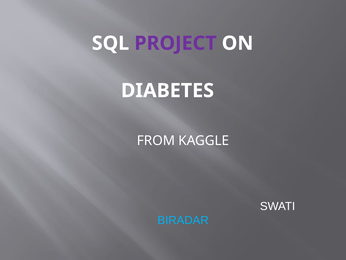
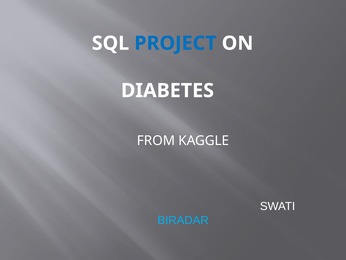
PROJECT colour: purple -> blue (175, 43)
